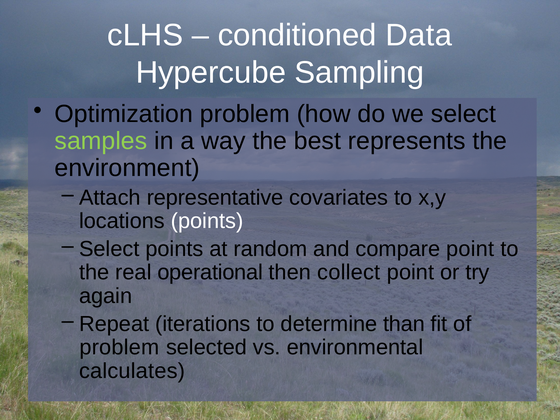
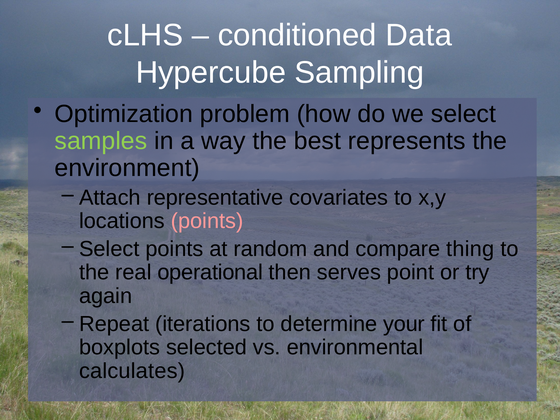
points colour: white -> pink (207, 221)
compare point: point -> thing (470, 249)
collect: collect -> serves (349, 272)
than: than -> your (404, 324)
problem: problem -> boxplots (120, 347)
